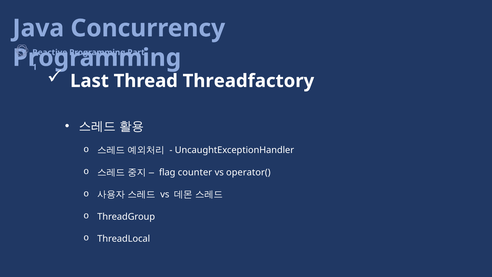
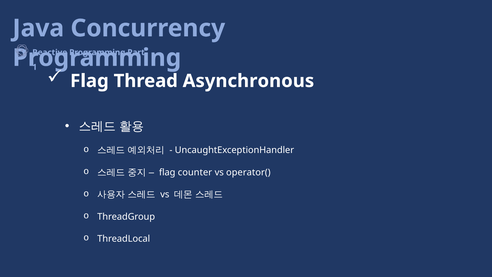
Last: Last -> Flag (89, 81)
Threadfactory: Threadfactory -> Asynchronous (248, 81)
